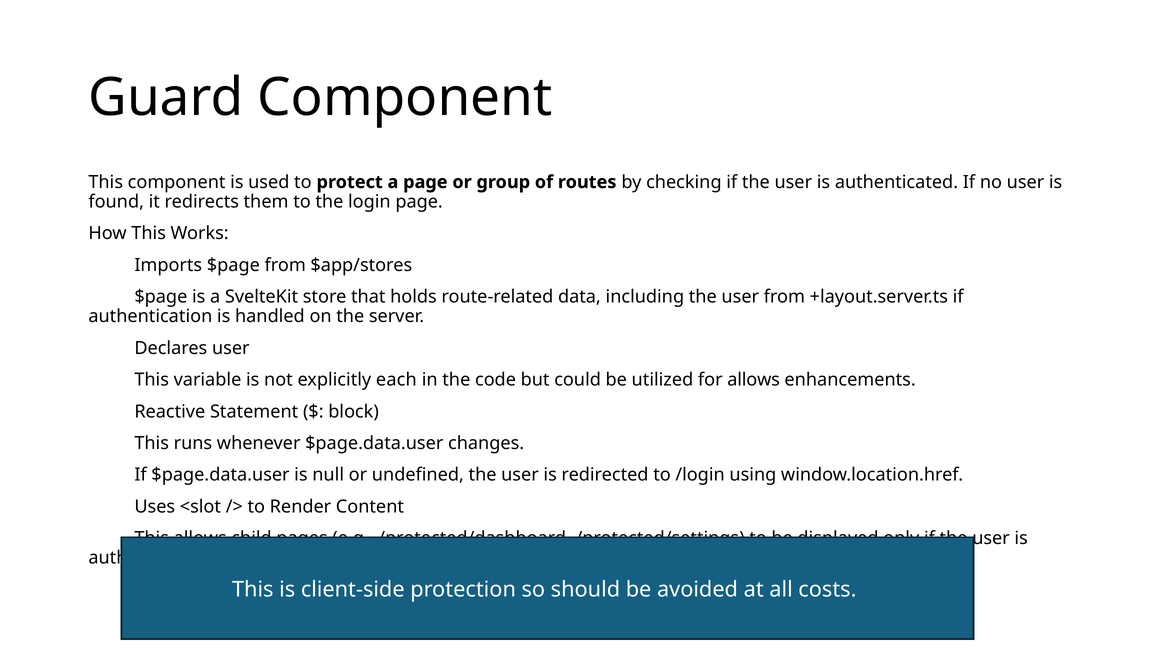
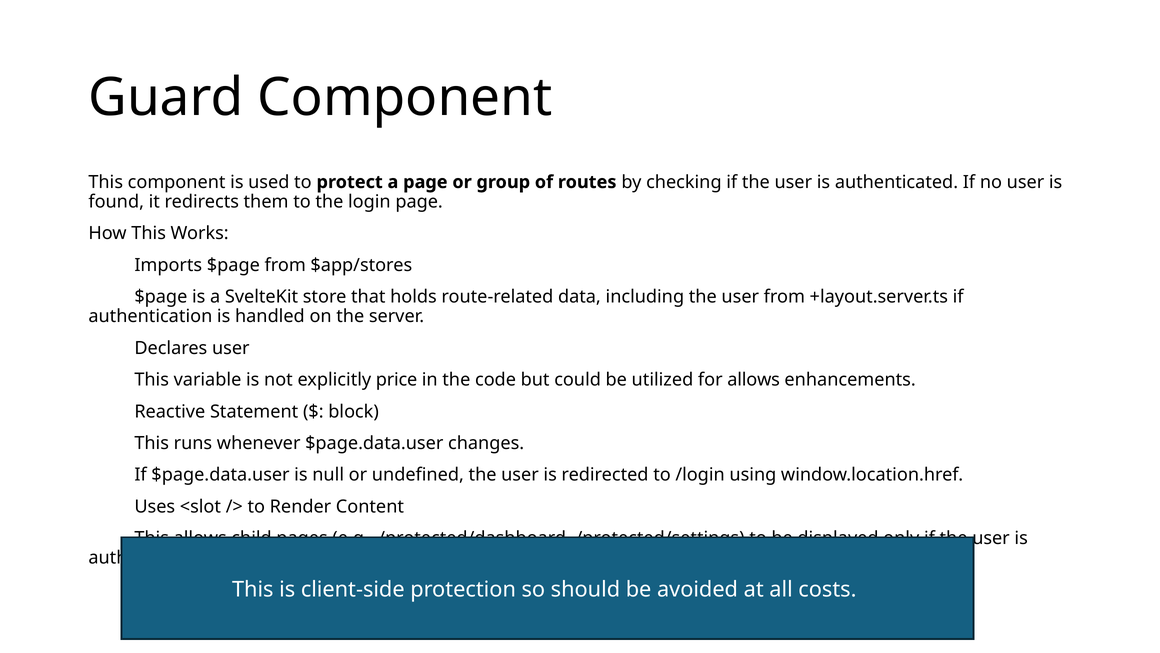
each: each -> price (397, 380)
